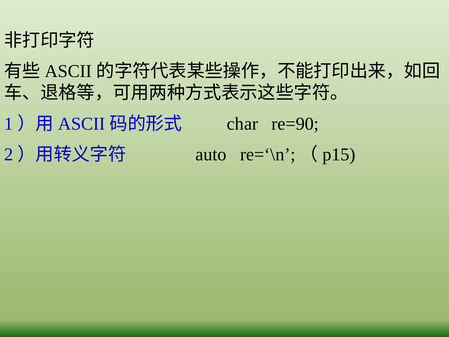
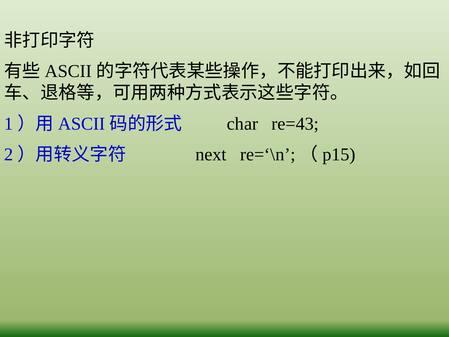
re=90: re=90 -> re=43 (295, 124)
auto: auto -> next (211, 154)
